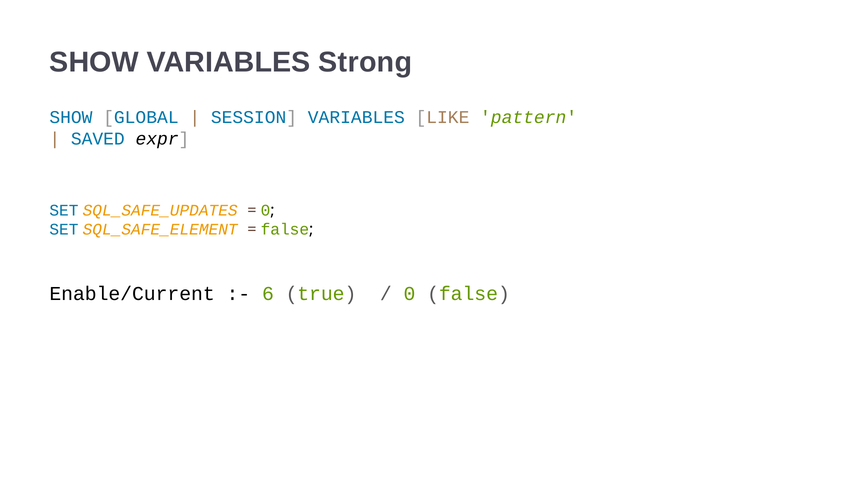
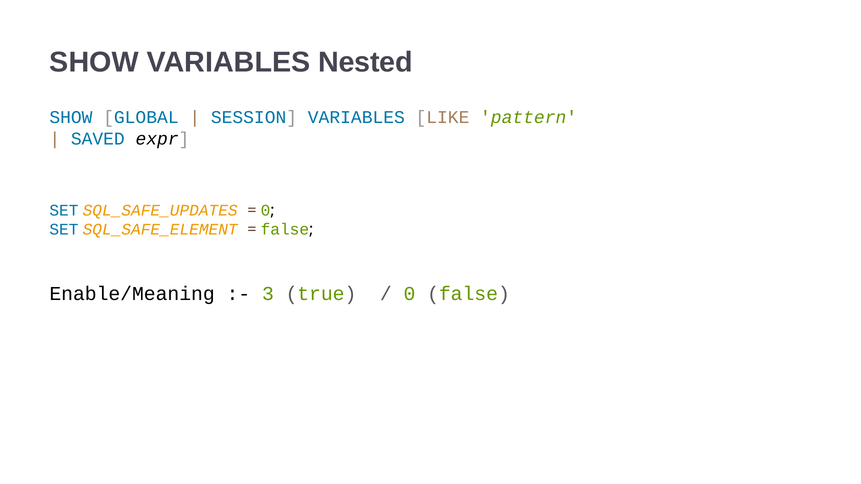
Strong: Strong -> Nested (365, 62)
Enable/Current: Enable/Current -> Enable/Meaning (132, 294)
6: 6 -> 3 (268, 294)
